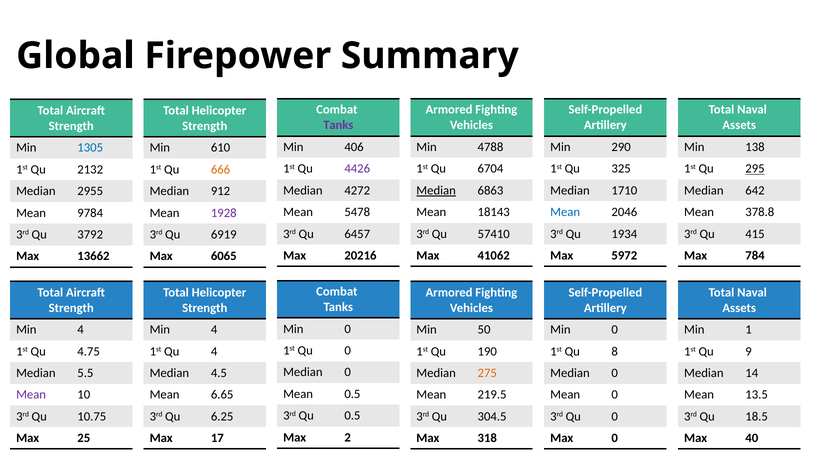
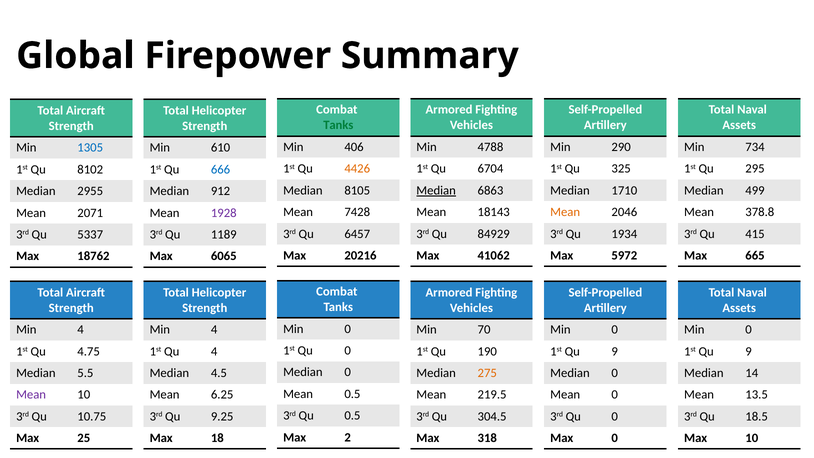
Tanks colour: purple -> green (338, 125)
138: 138 -> 734 (755, 147)
4426 colour: purple -> orange (357, 169)
295 underline: present -> none (755, 169)
2132: 2132 -> 8102 (90, 169)
666 colour: orange -> blue (221, 169)
4272: 4272 -> 8105 (357, 190)
642: 642 -> 499 (755, 190)
5478: 5478 -> 7428 (357, 212)
Mean colour: blue -> orange (565, 212)
9784: 9784 -> 2071 (90, 213)
57410: 57410 -> 84929 (494, 234)
3792: 3792 -> 5337 (90, 235)
6919: 6919 -> 1189 (224, 235)
784: 784 -> 665 (755, 255)
13662: 13662 -> 18762 (93, 256)
50: 50 -> 70 (484, 330)
1: 1 -> 0 (749, 330)
8: 8 -> 9 (615, 351)
6.65: 6.65 -> 6.25 (222, 395)
6.25: 6.25 -> 9.25 (222, 416)
17: 17 -> 18 (217, 438)
Max 40: 40 -> 10 (752, 438)
